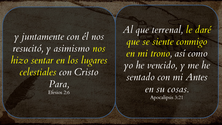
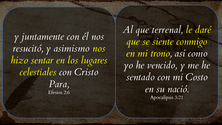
Antes: Antes -> Costo (197, 77)
cosas: cosas -> nació (178, 89)
